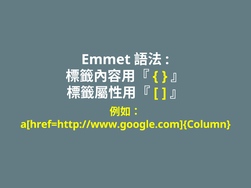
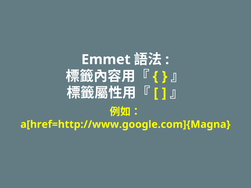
a[href=http://www.google.com]{Column: a[href=http://www.google.com]{Column -> a[href=http://www.google.com]{Magna (125, 125)
